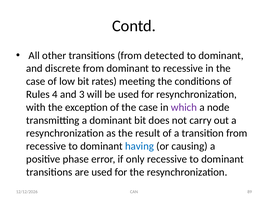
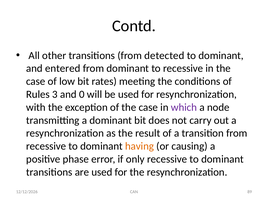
discrete: discrete -> entered (63, 68)
4: 4 -> 3 (55, 94)
3: 3 -> 0 (82, 94)
having colour: blue -> orange (140, 146)
